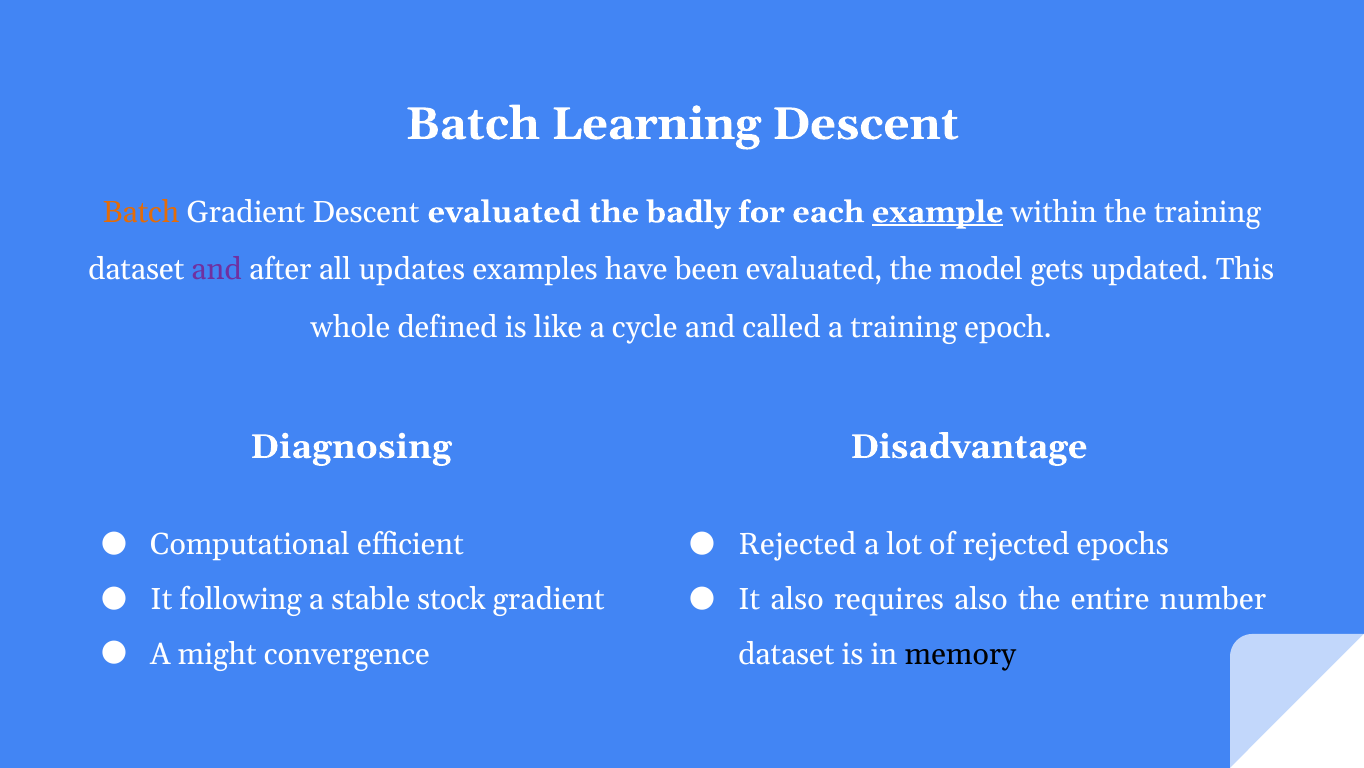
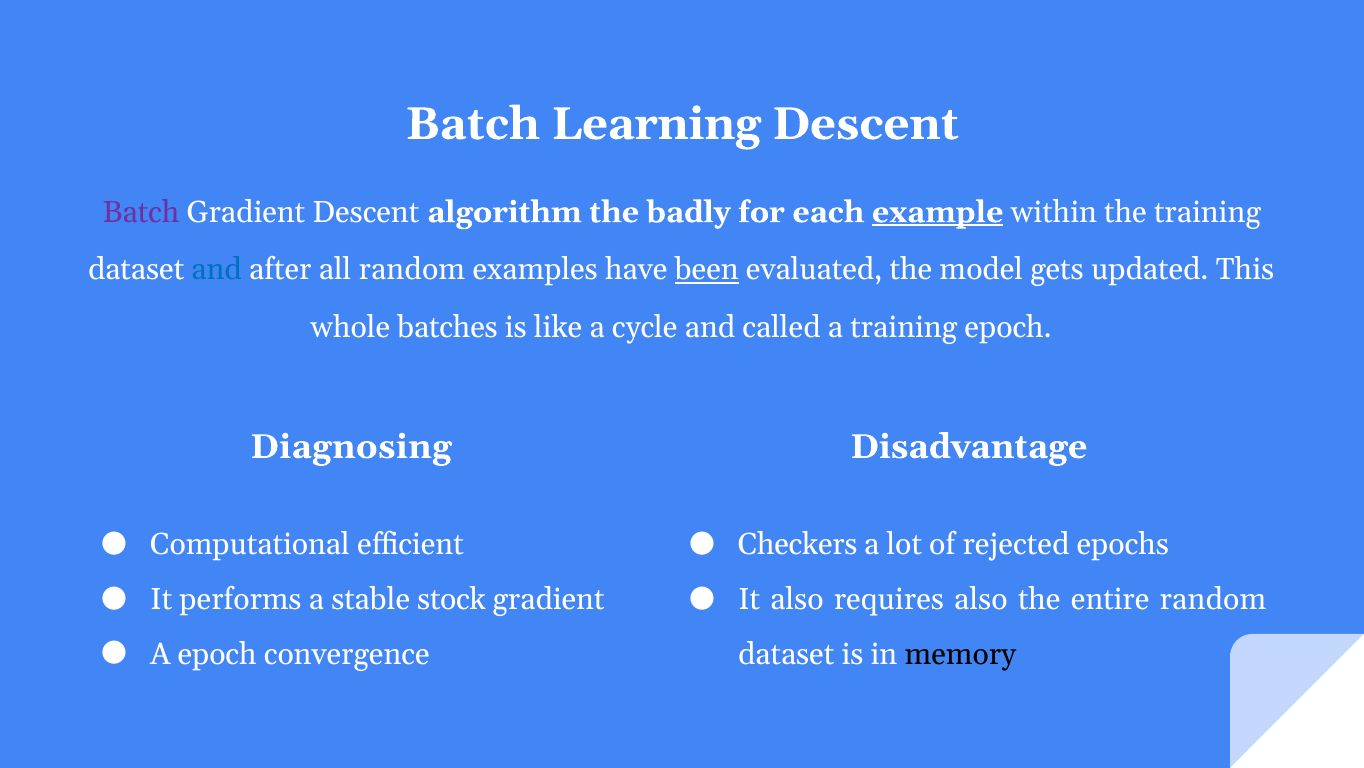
Batch colour: orange -> purple (141, 212)
Descent evaluated: evaluated -> algorithm (504, 212)
and colour: purple -> blue (217, 269)
all updates: updates -> random (412, 269)
been underline: none -> present (707, 269)
defined: defined -> batches (448, 327)
Rejected: Rejected -> Checkers (798, 544)
following: following -> performs (241, 599)
entire number: number -> random (1213, 599)
A might: might -> epoch (217, 653)
